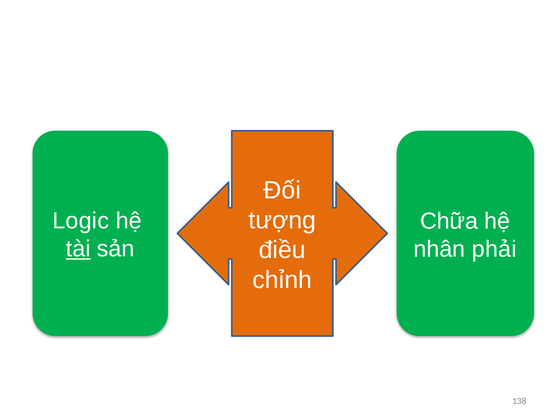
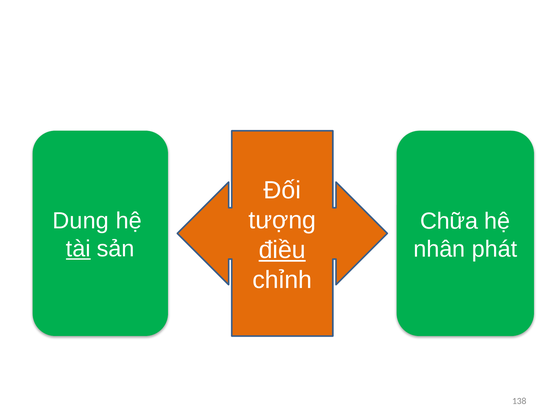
Logic: Logic -> Dung (81, 221)
phải: phải -> phát (494, 249)
điều underline: none -> present (282, 250)
